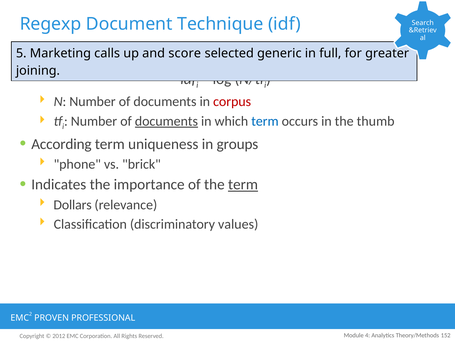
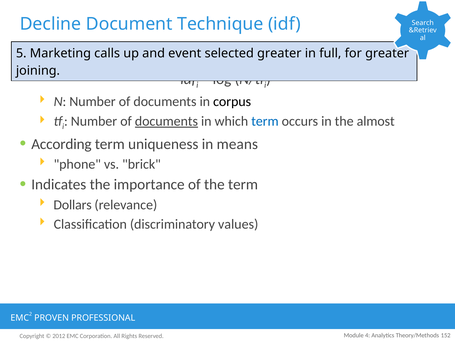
Regexp: Regexp -> Decline (50, 24)
score: score -> event (185, 53)
selected generic: generic -> greater (279, 53)
corpus colour: red -> black (232, 102)
thumb: thumb -> almost (376, 121)
groups: groups -> means (237, 144)
term underline: present -> none (243, 185)
